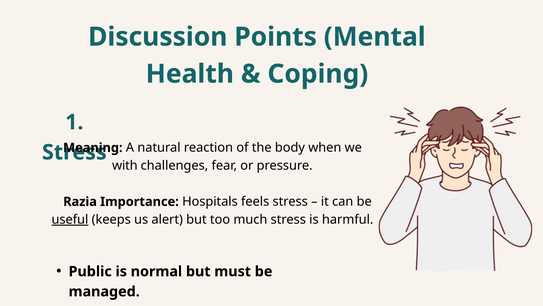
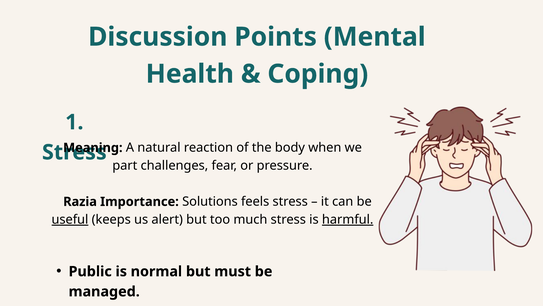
with: with -> part (125, 165)
Hospitals: Hospitals -> Solutions (210, 201)
harmful underline: none -> present (348, 219)
